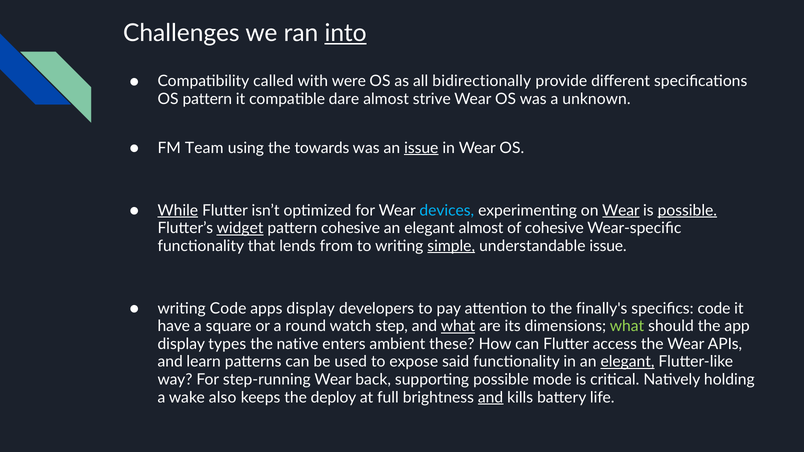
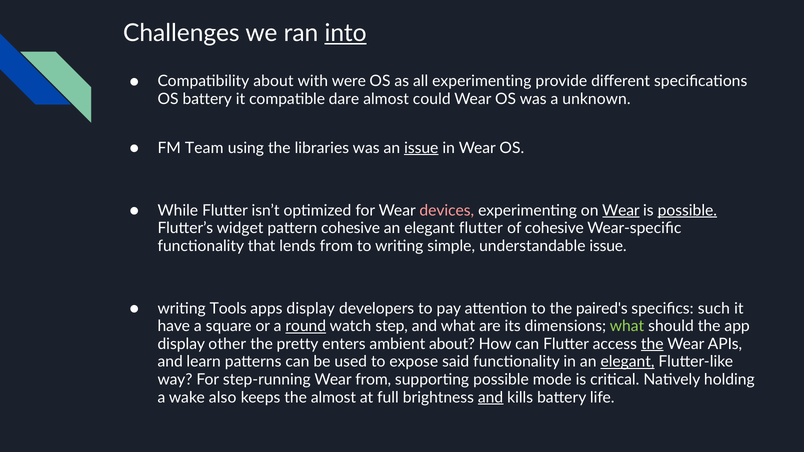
Compatibility called: called -> about (273, 81)
all bidirectionally: bidirectionally -> experimenting (482, 81)
OS pattern: pattern -> battery (207, 99)
strive: strive -> could (432, 99)
towards: towards -> libraries (322, 148)
While underline: present -> none (178, 210)
devices colour: light blue -> pink (447, 210)
widget underline: present -> none (240, 228)
elegant almost: almost -> flutter (481, 228)
simple underline: present -> none (451, 246)
writing Code: Code -> Tools (228, 309)
finally's: finally's -> paired's (602, 309)
specifics code: code -> such (714, 309)
round underline: none -> present (306, 326)
what underline: present -> none (458, 326)
types: types -> other (227, 344)
native: native -> pretty (297, 344)
ambient these: these -> about (452, 344)
the underline: none -> present (652, 344)
Wear back: back -> from (373, 380)
the deploy: deploy -> almost (333, 398)
